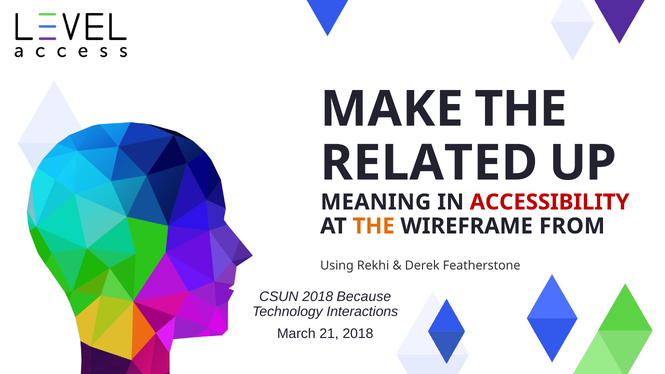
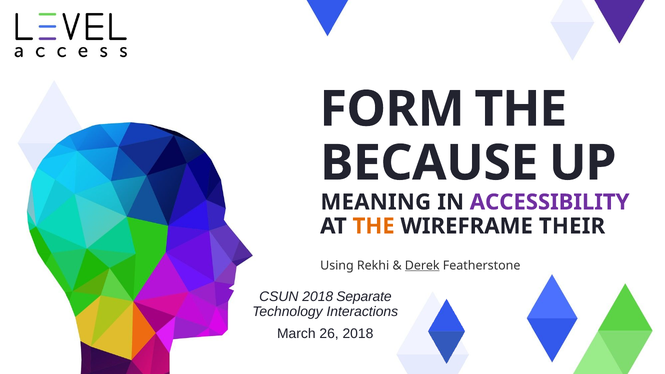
MAKE: MAKE -> FORM (392, 109)
RELATED: RELATED -> BECAUSE (429, 163)
ACCESSIBILITY colour: red -> purple (550, 202)
FROM: FROM -> THEIR (572, 226)
Derek underline: none -> present (422, 266)
Because: Because -> Separate (364, 297)
21: 21 -> 26 (329, 334)
